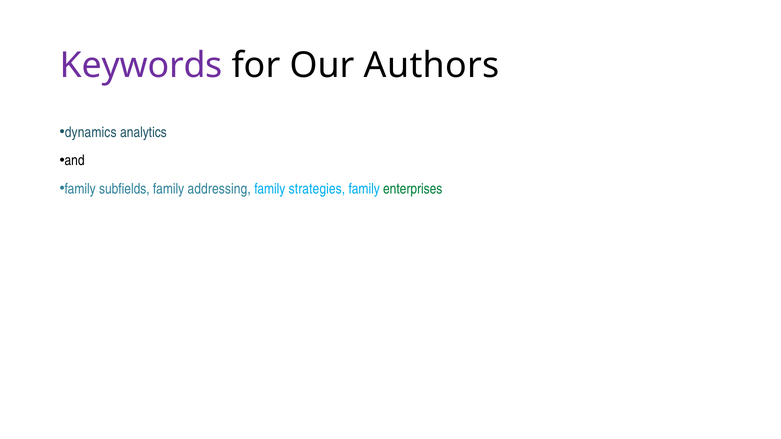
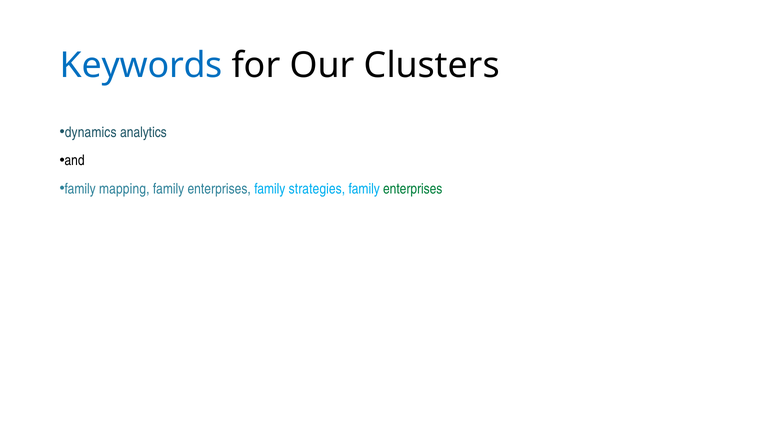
Keywords colour: purple -> blue (141, 66)
Authors: Authors -> Clusters (432, 66)
subfields: subfields -> mapping (124, 189)
addressing: addressing -> enterprises (219, 189)
